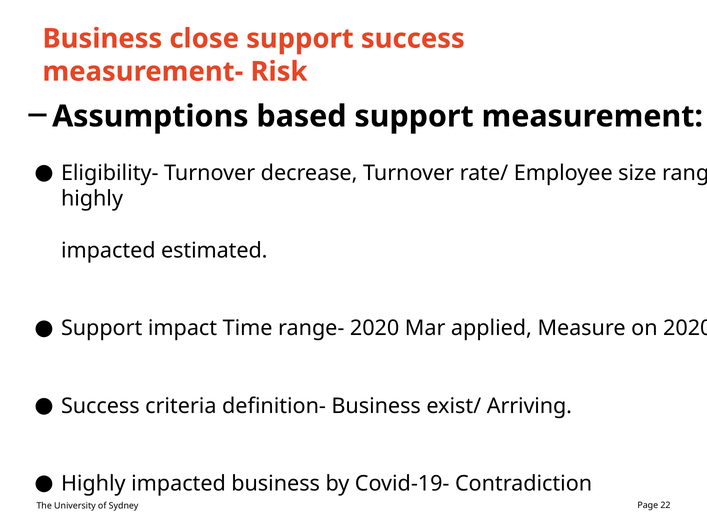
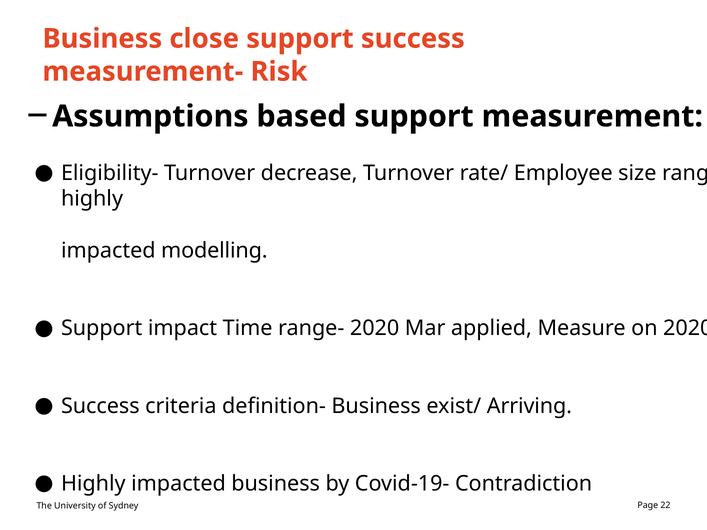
estimated: estimated -> modelling (214, 251)
